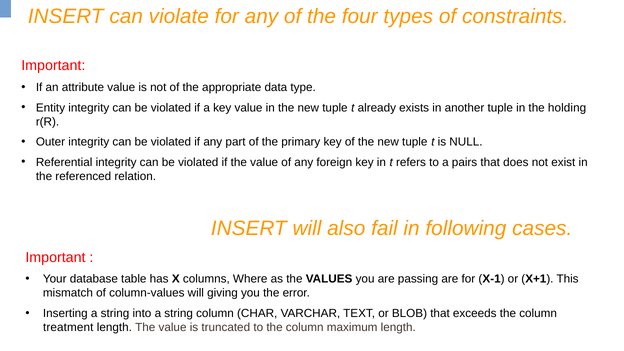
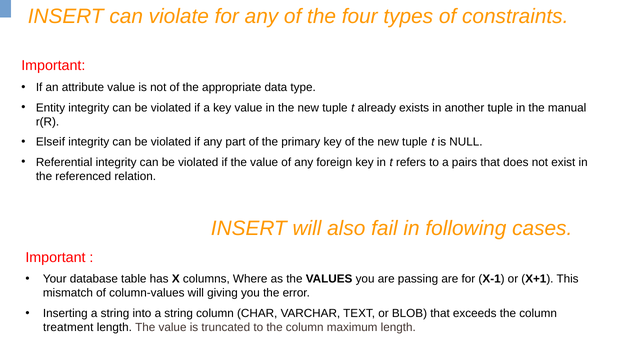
holding: holding -> manual (567, 108)
Outer: Outer -> Elseif (50, 142)
